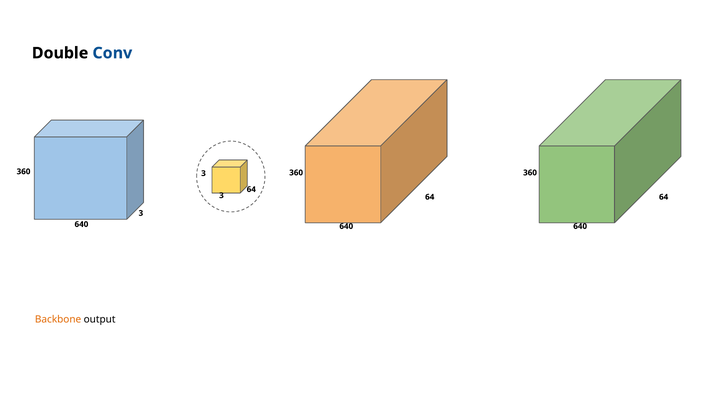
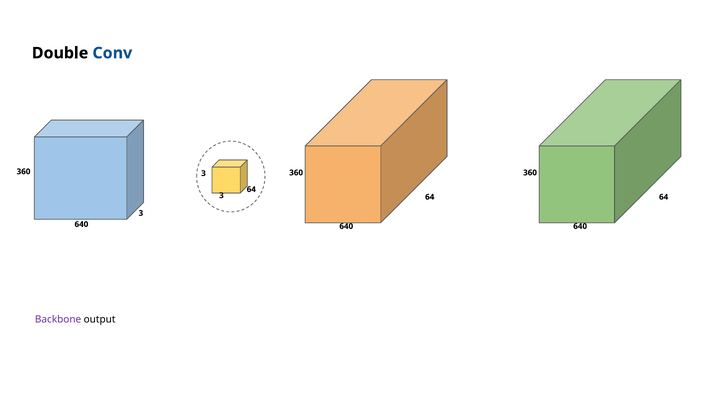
Backbone colour: orange -> purple (58, 320)
